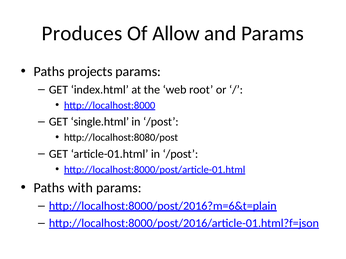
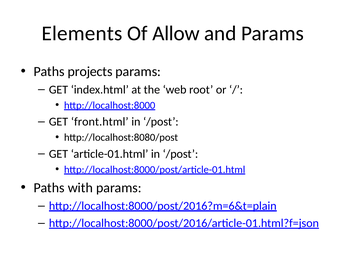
Produces: Produces -> Elements (82, 33)
single.html: single.html -> front.html (100, 122)
